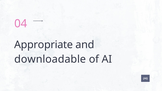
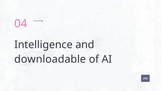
Appropriate: Appropriate -> Intelligence (43, 45)
